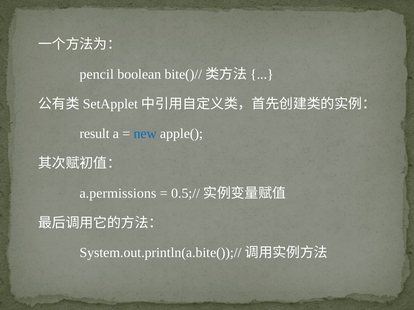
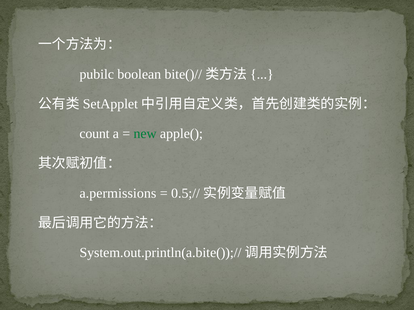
pencil: pencil -> pubilc (97, 74)
result: result -> count (95, 134)
new colour: blue -> green (145, 134)
